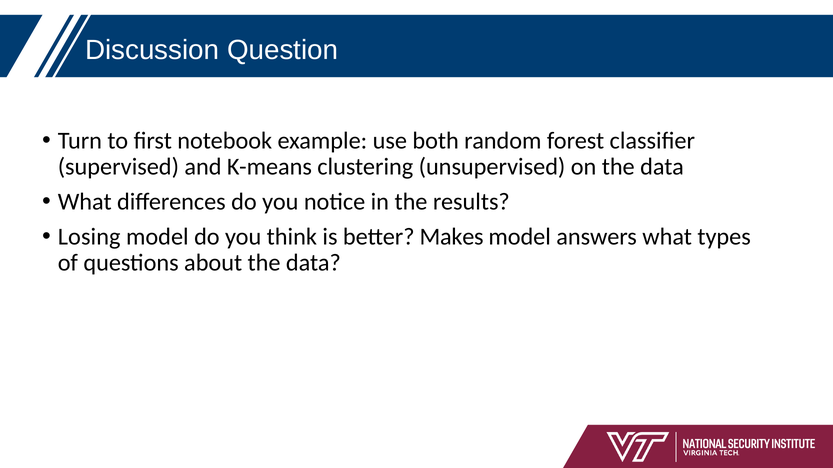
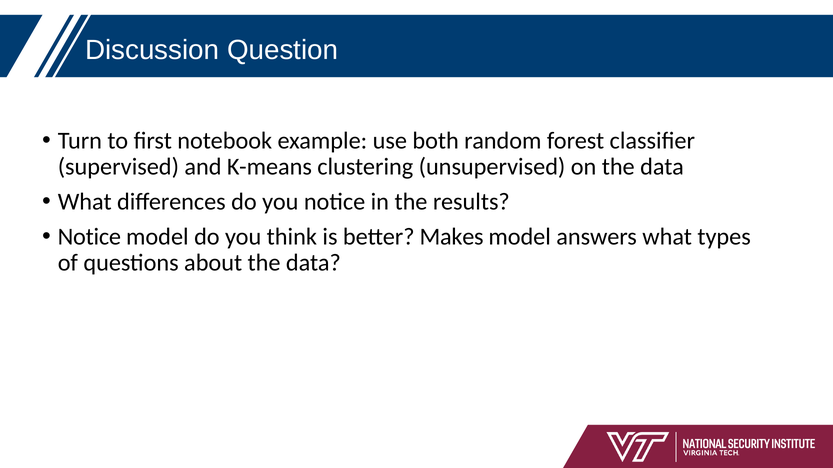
Losing: Losing -> Notice (89, 237)
